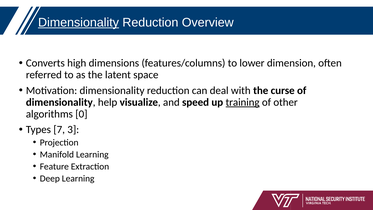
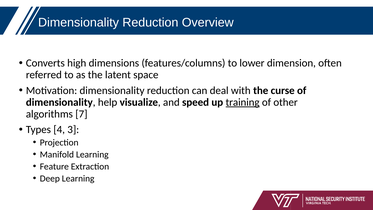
Dimensionality underline: present -> none (79, 22)
0: 0 -> 7 (81, 114)
7: 7 -> 4 (59, 129)
